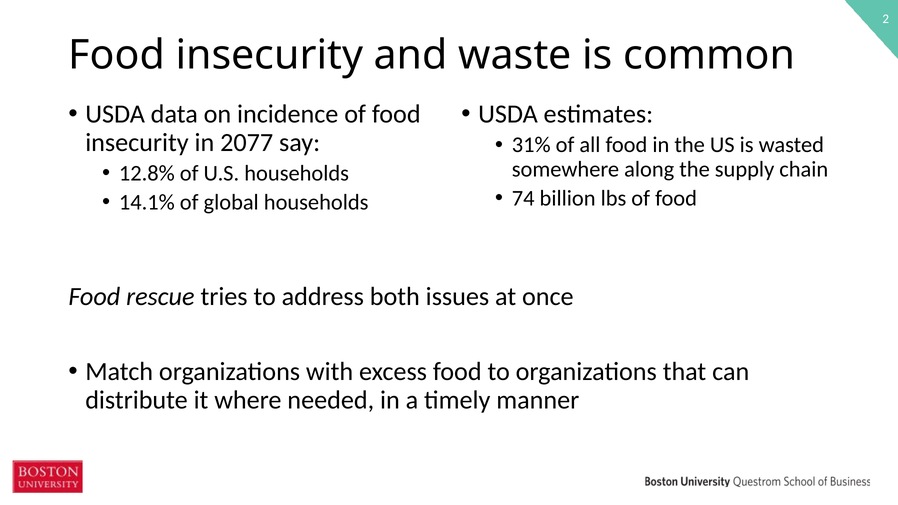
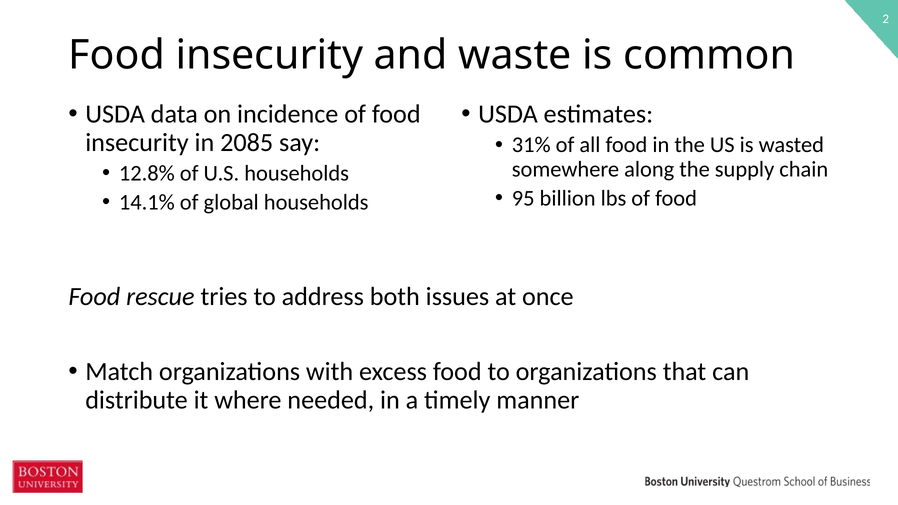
2077: 2077 -> 2085 (247, 142)
74: 74 -> 95 (523, 198)
